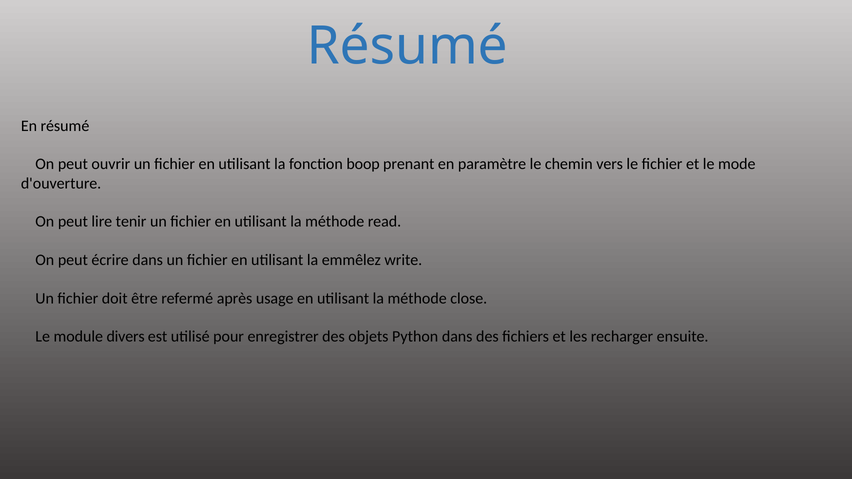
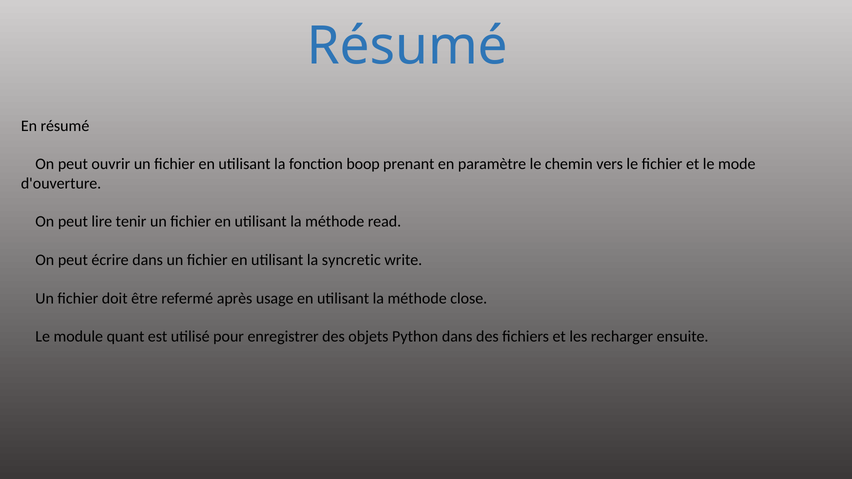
emmêlez: emmêlez -> syncretic (351, 260)
divers: divers -> quant (126, 337)
